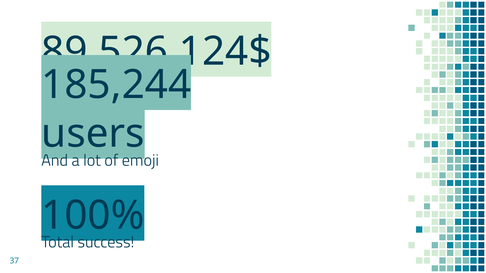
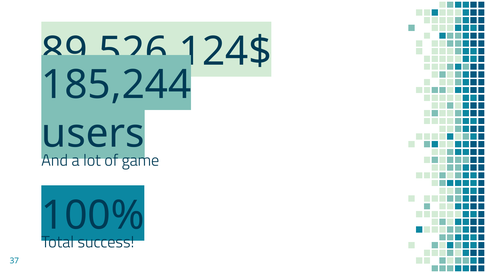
emoji: emoji -> game (140, 161)
